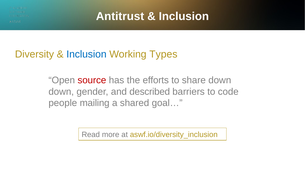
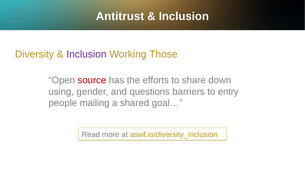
Inclusion colour: blue -> purple (86, 54)
Types: Types -> Those (163, 54)
down: down -> using (61, 91)
described: described -> questions (150, 91)
code: code -> entry (228, 91)
